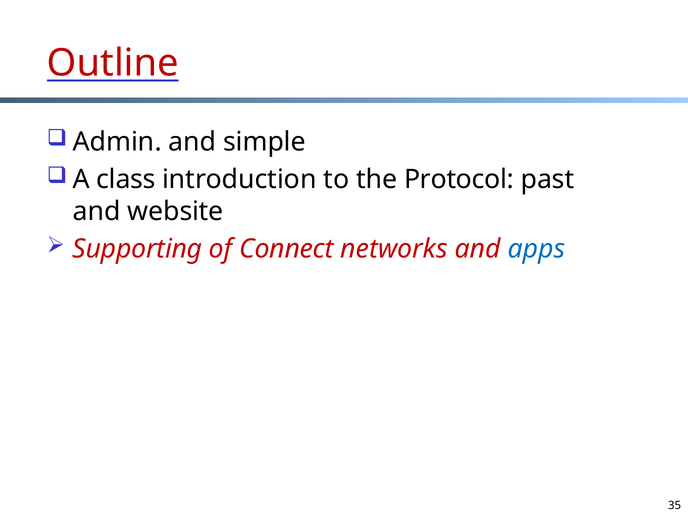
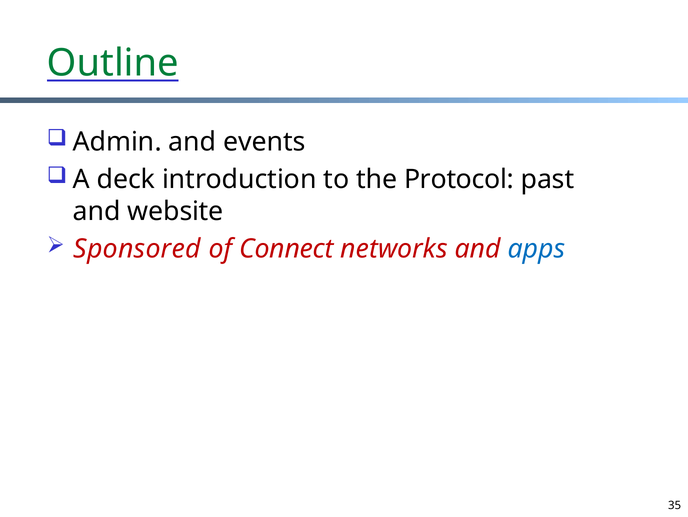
Outline colour: red -> green (113, 63)
simple: simple -> events (265, 142)
class: class -> deck (126, 179)
Supporting: Supporting -> Sponsored (137, 249)
